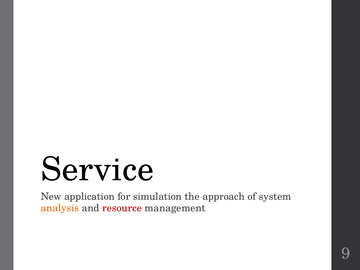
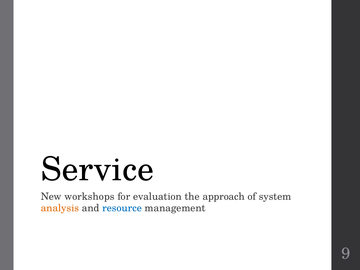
application: application -> workshops (89, 197)
simulation: simulation -> evaluation (157, 197)
resource colour: red -> blue (122, 208)
